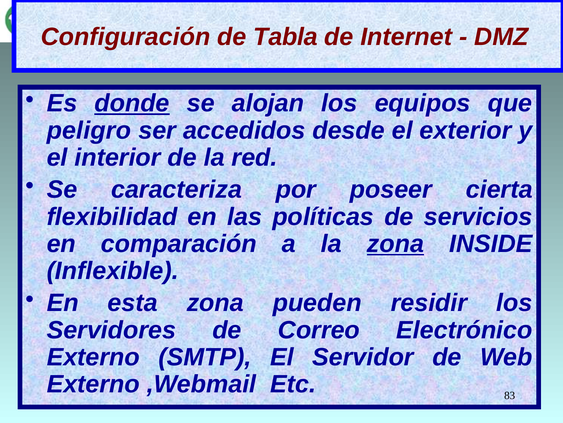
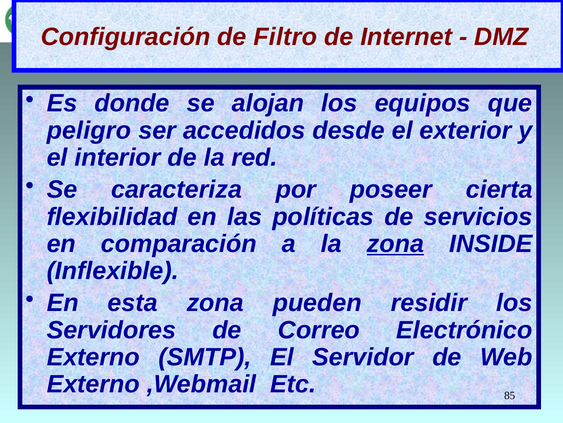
Tabla: Tabla -> Filtro (285, 37)
donde underline: present -> none (132, 103)
83: 83 -> 85 (510, 395)
